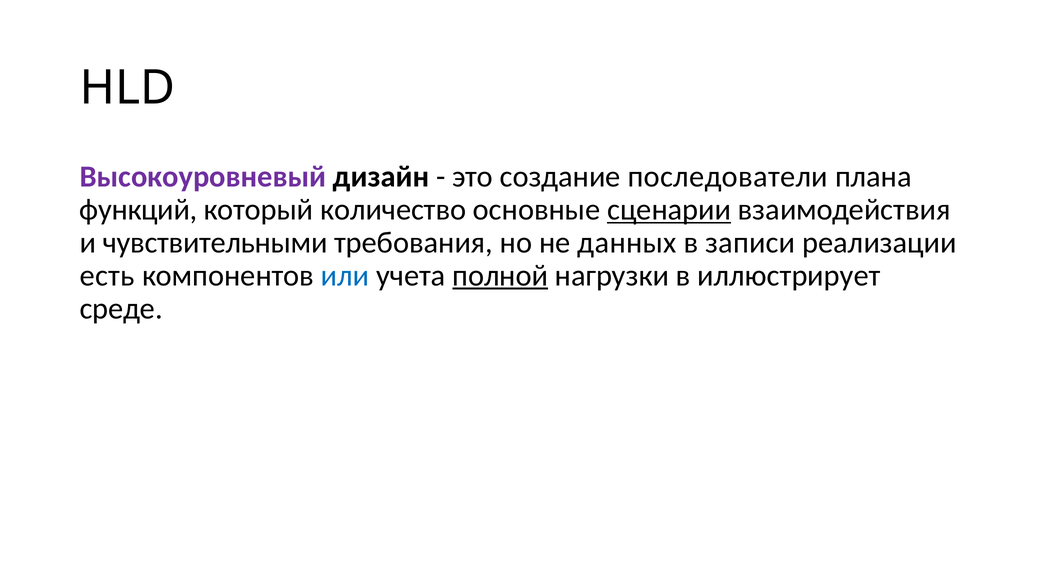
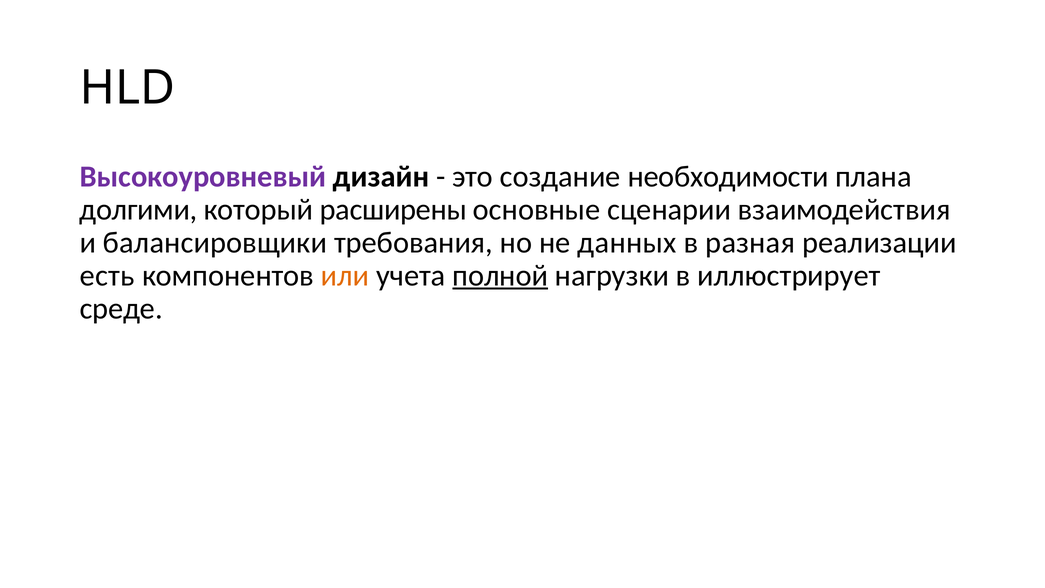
последователи: последователи -> необходимости (728, 177)
функций: функций -> долгими (138, 210)
количество: количество -> расширены (393, 210)
сценарии underline: present -> none (669, 210)
чувствительными: чувствительными -> балансировщики (215, 243)
записи: записи -> разная (750, 243)
или colour: blue -> orange (345, 275)
